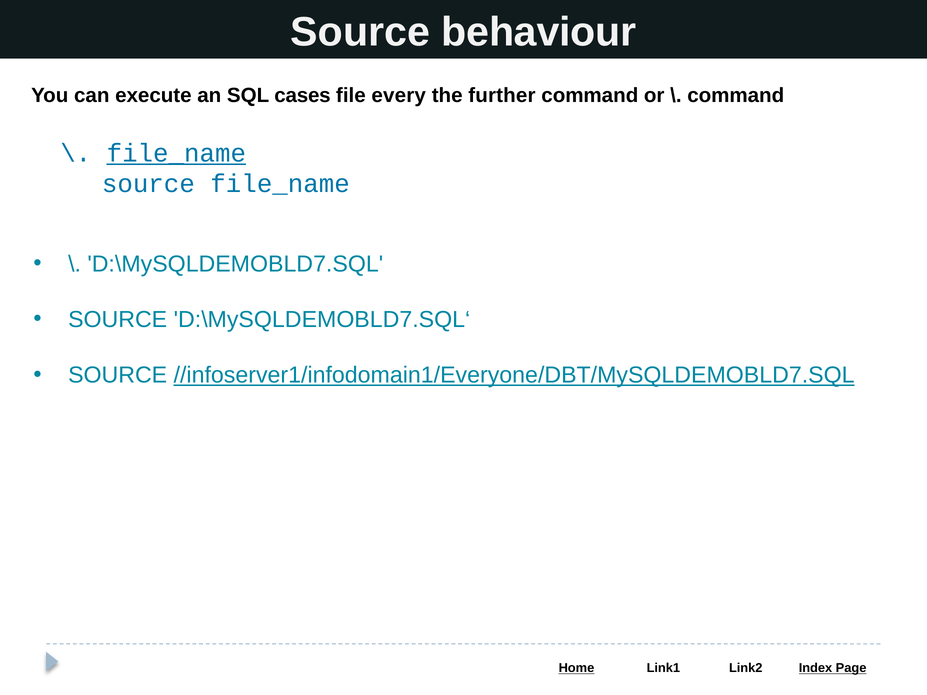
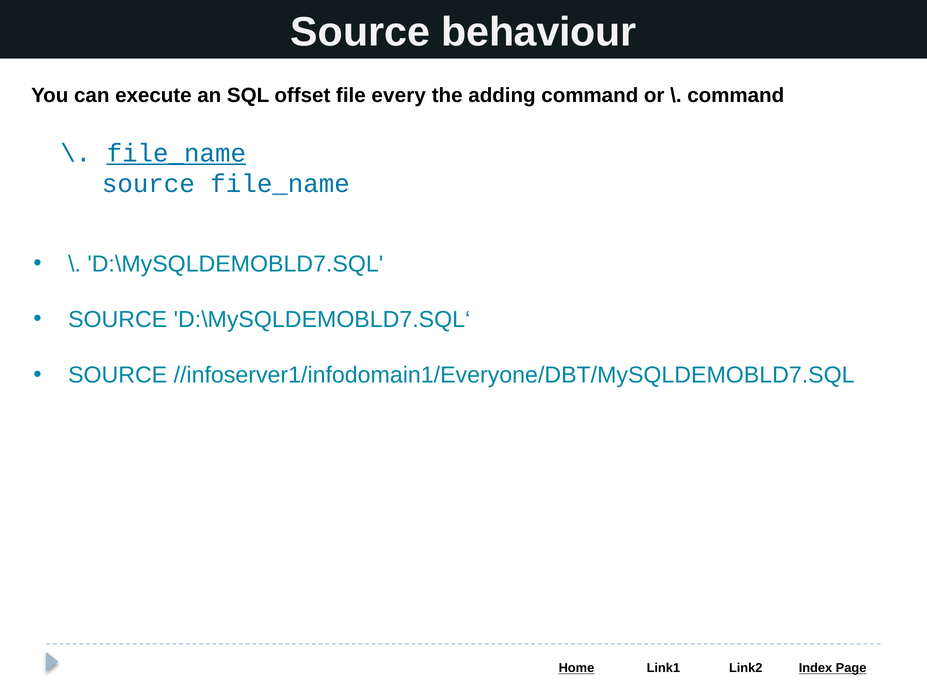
cases: cases -> offset (302, 96)
further: further -> adding (502, 96)
//infoserver1/infodomain1/Everyone/DBT/MySQLDEMOBLD7.SQL underline: present -> none (514, 375)
